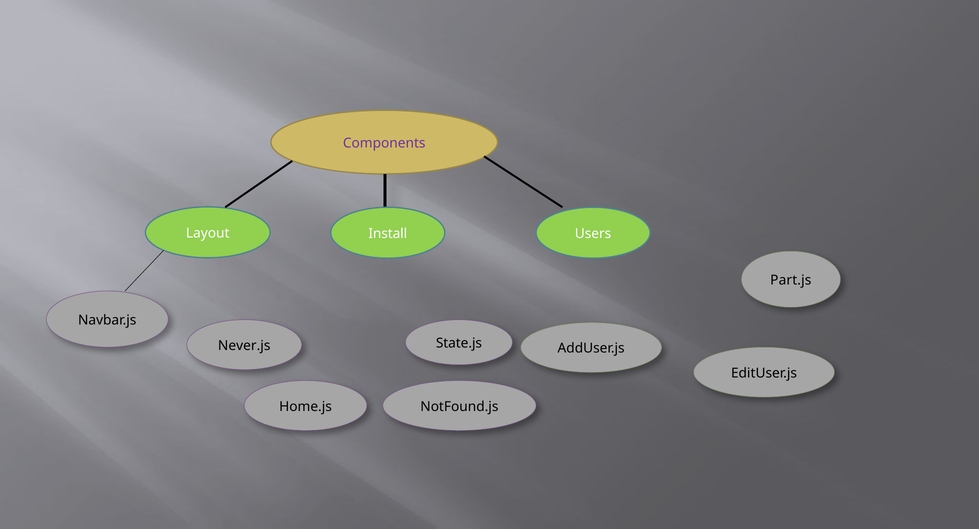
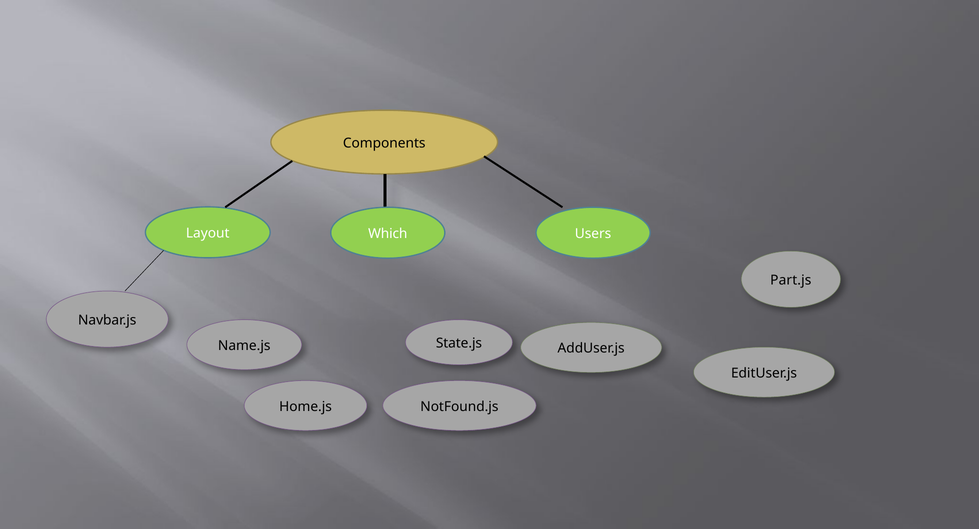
Components colour: purple -> black (384, 143)
Install: Install -> Which (388, 234)
Never.js: Never.js -> Name.js (244, 346)
